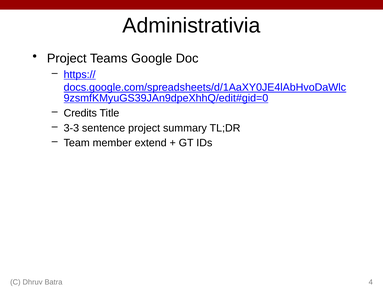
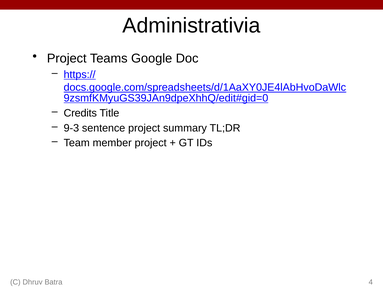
3-3: 3-3 -> 9-3 (71, 128)
member extend: extend -> project (151, 143)
